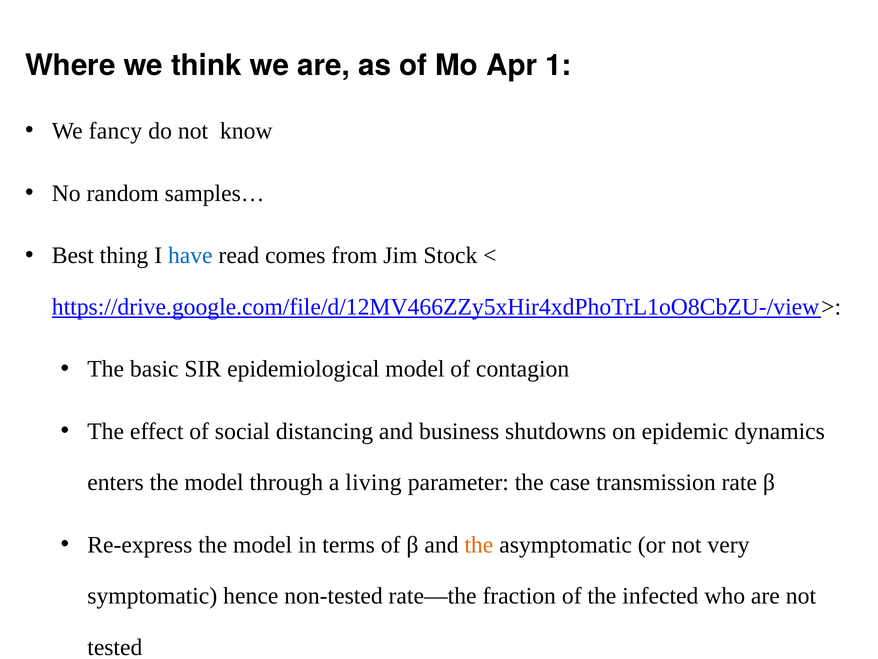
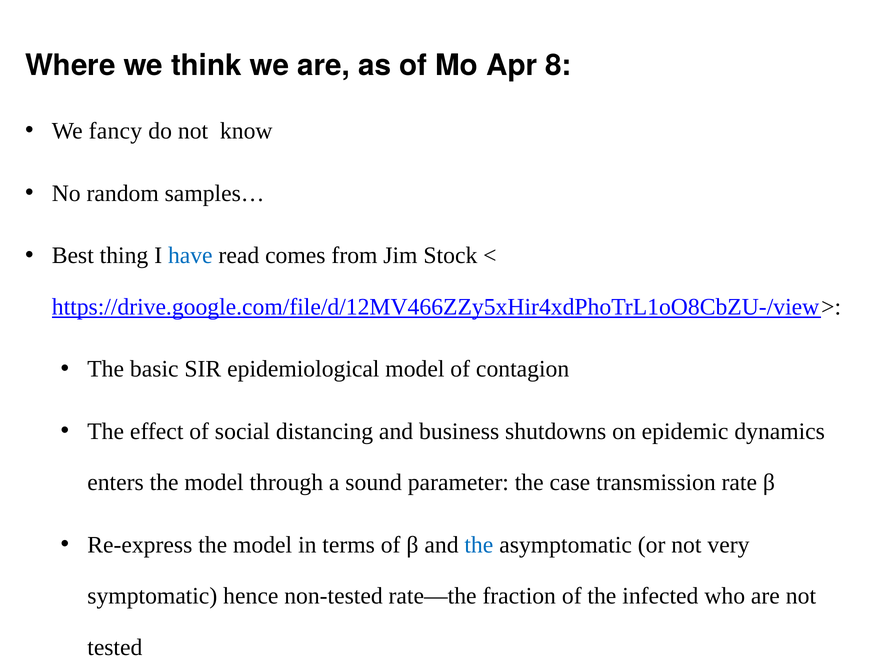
1: 1 -> 8 (558, 66)
living: living -> sound (374, 482)
the colour: orange -> blue (479, 544)
